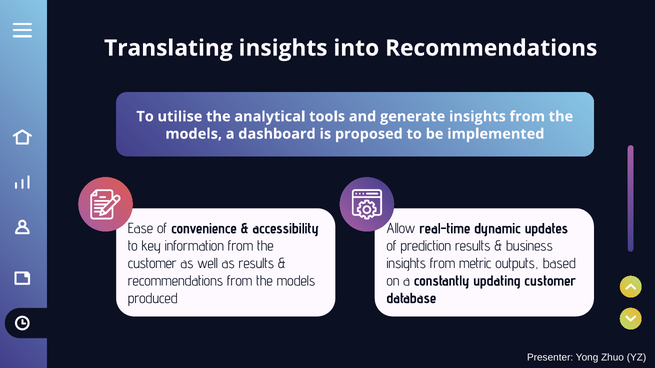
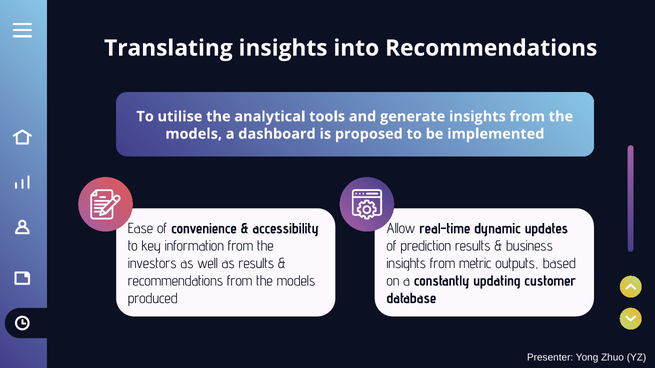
customer: customer -> investors (152, 264)
